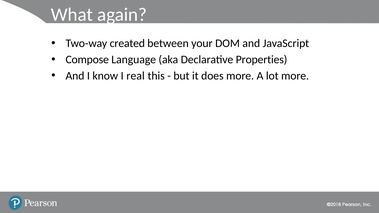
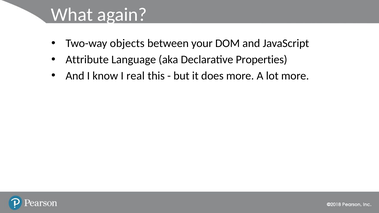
created: created -> objects (127, 43)
Compose: Compose -> Attribute (87, 60)
